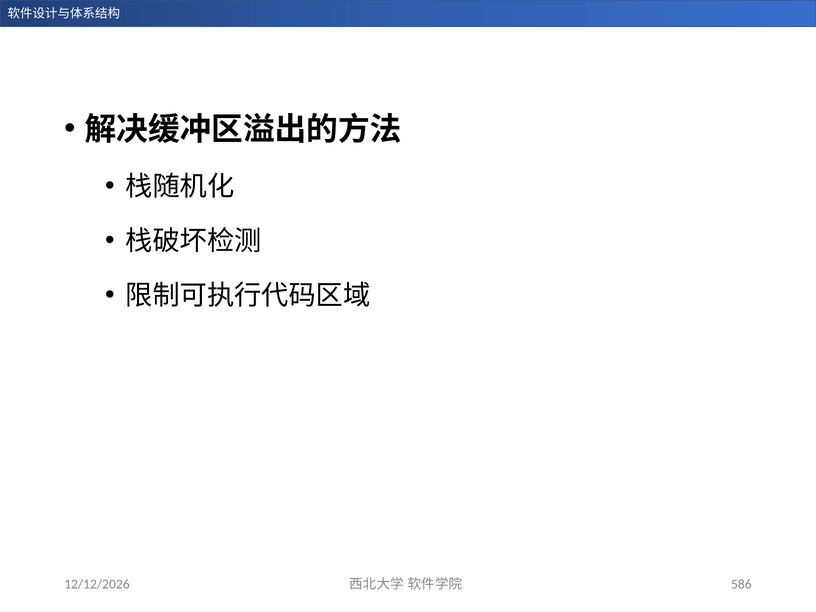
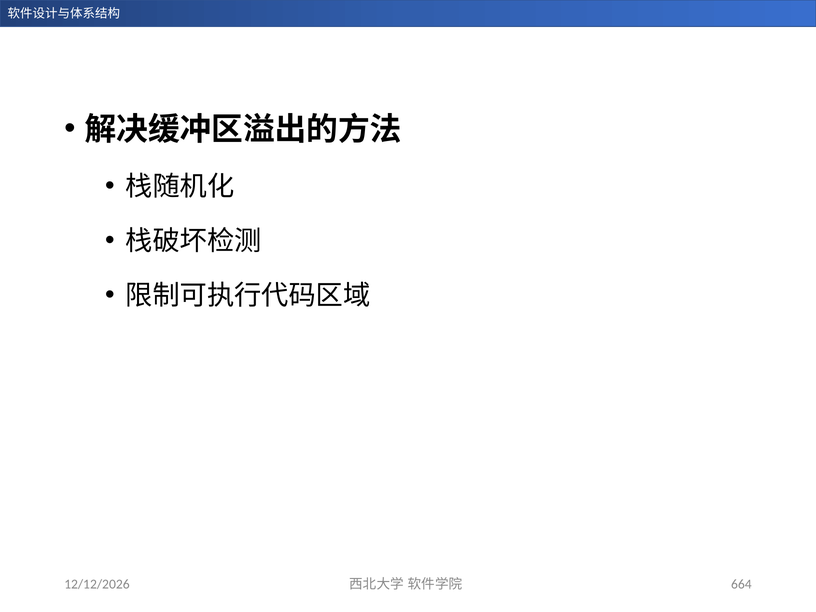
586: 586 -> 664 (741, 584)
